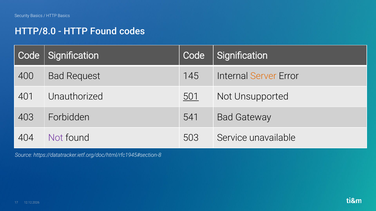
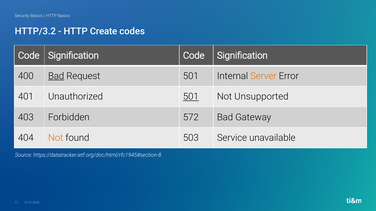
HTTP/8.0: HTTP/8.0 -> HTTP/3.2 (35, 31)
HTTP Found: Found -> Create (104, 31)
Bad underline: none -> present (56, 76)
Request 145: 145 -> 501 (191, 76)
541: 541 -> 572 (191, 118)
Not colour: purple -> orange (56, 138)
